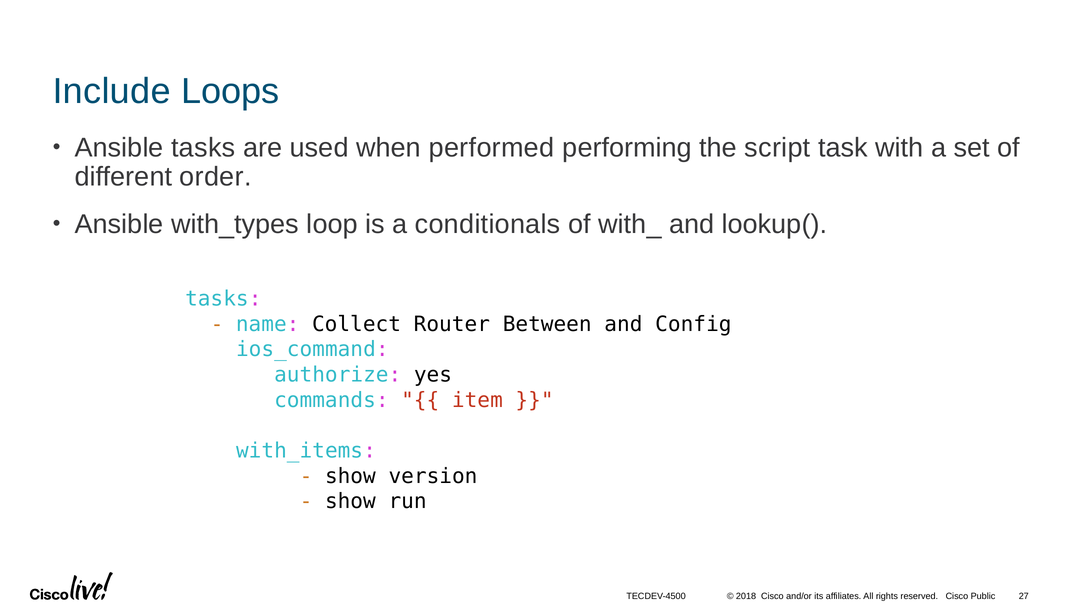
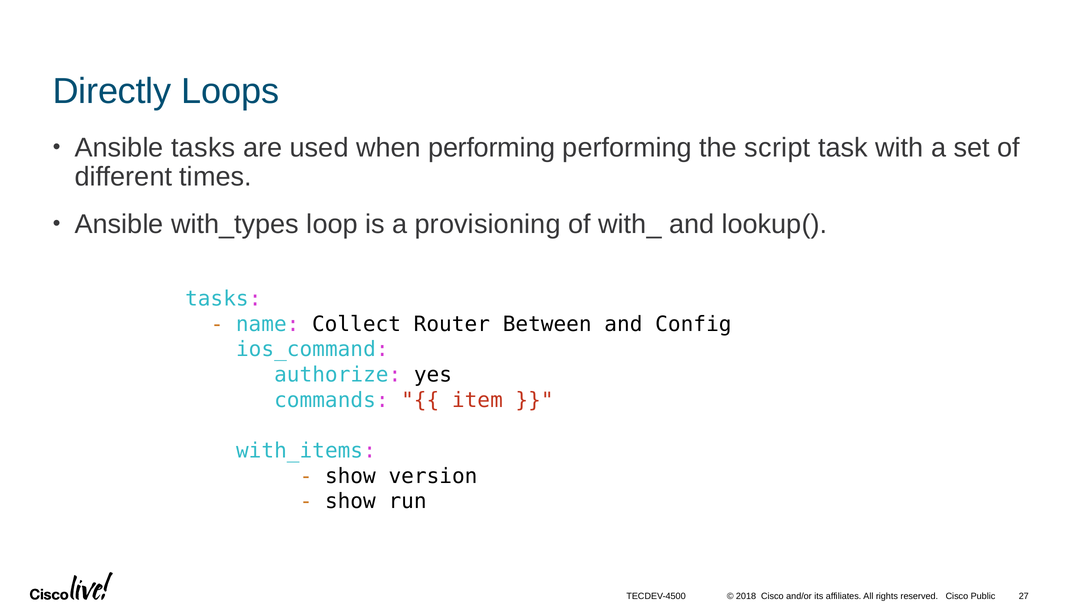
Include: Include -> Directly (112, 92)
when performed: performed -> performing (492, 148)
order: order -> times (216, 177)
conditionals: conditionals -> provisioning (488, 224)
